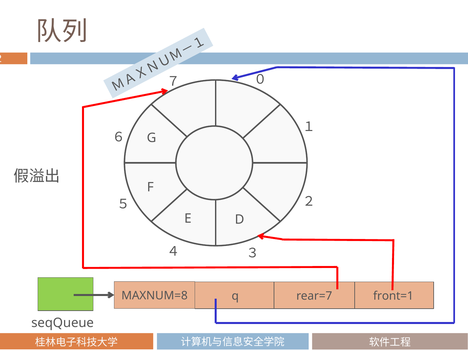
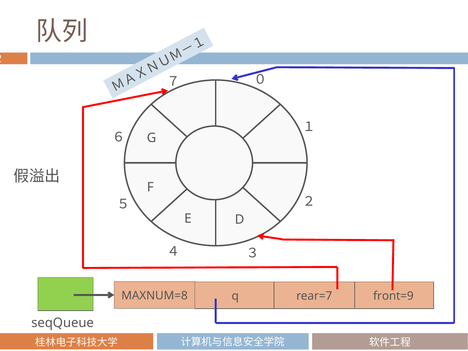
front=1: front=1 -> front=9 (393, 296)
